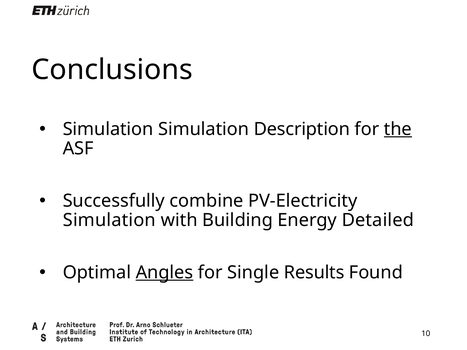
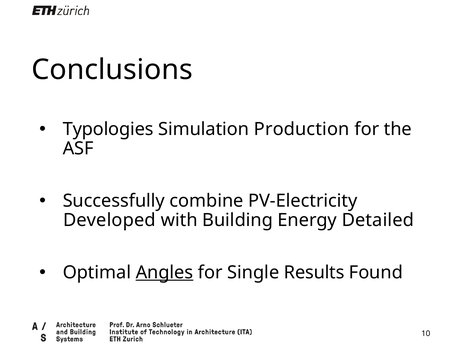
Simulation: Simulation -> Typologies (108, 129)
Description: Description -> Production (302, 129)
the underline: present -> none (398, 129)
Simulation: Simulation -> Developed (109, 220)
